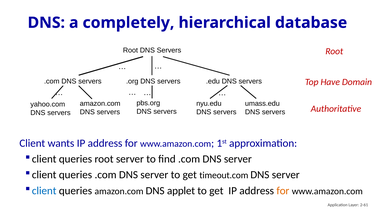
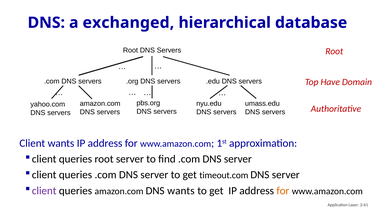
completely: completely -> exchanged (128, 23)
client colour: blue -> purple (44, 191)
DNS applet: applet -> wants (181, 191)
